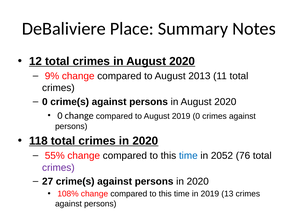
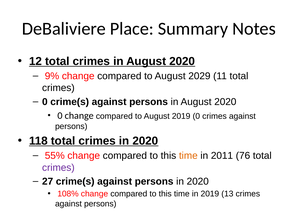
2013: 2013 -> 2029 (199, 76)
time colour: blue -> orange (188, 156)
2052: 2052 -> 2011 (222, 156)
